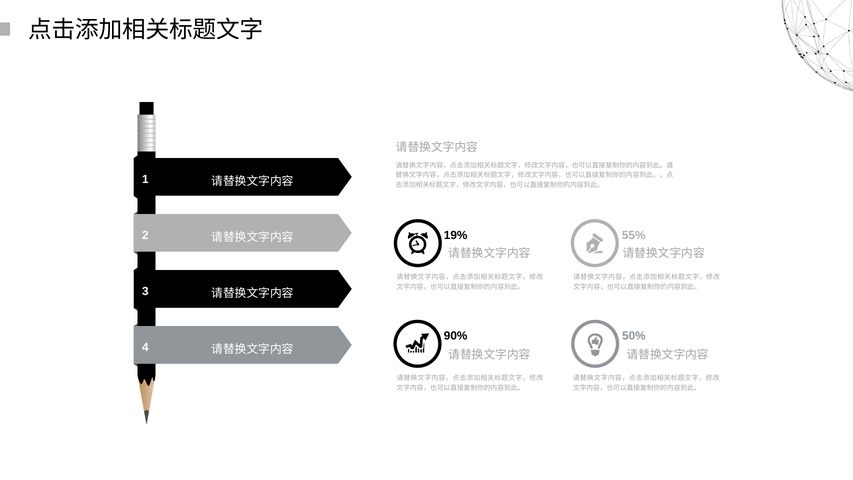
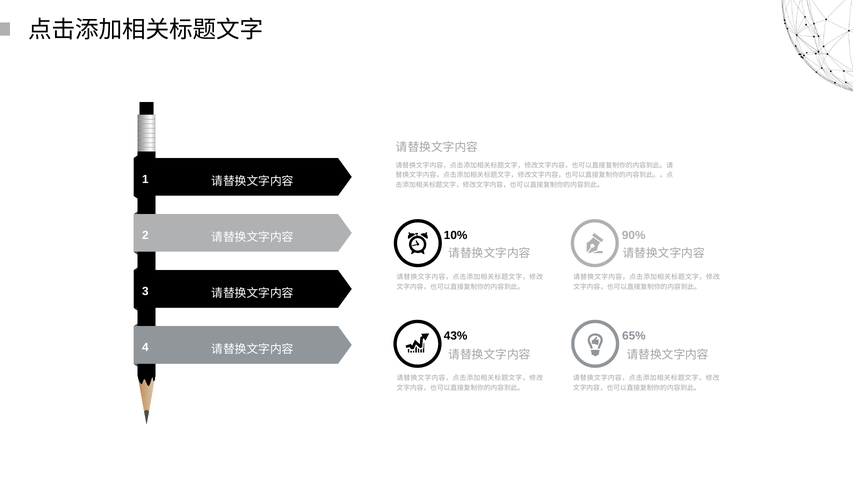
19%: 19% -> 10% (456, 235)
55%: 55% -> 90% (634, 235)
90%: 90% -> 43% (456, 336)
50%: 50% -> 65% (634, 336)
